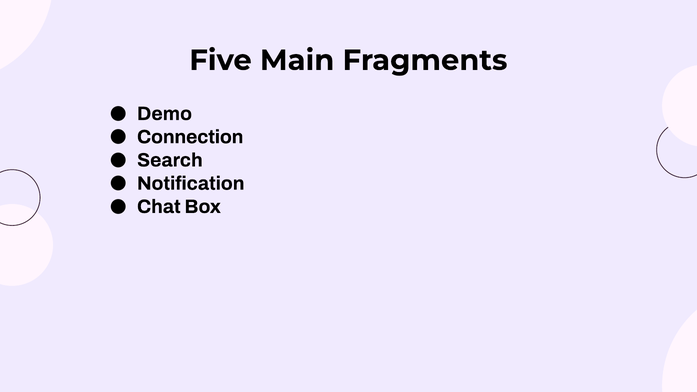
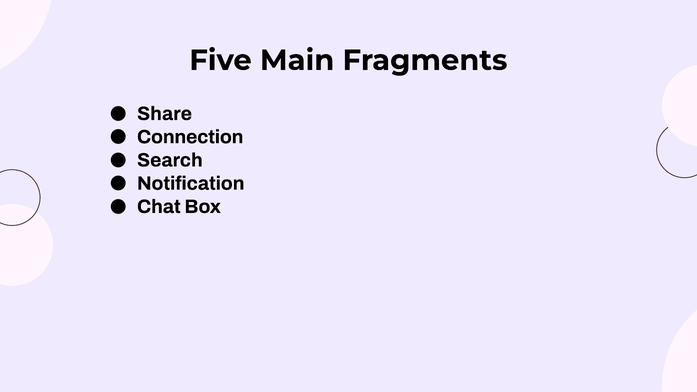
Demo: Demo -> Share (164, 114)
